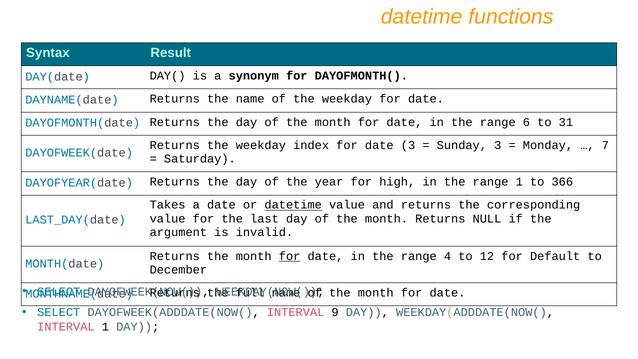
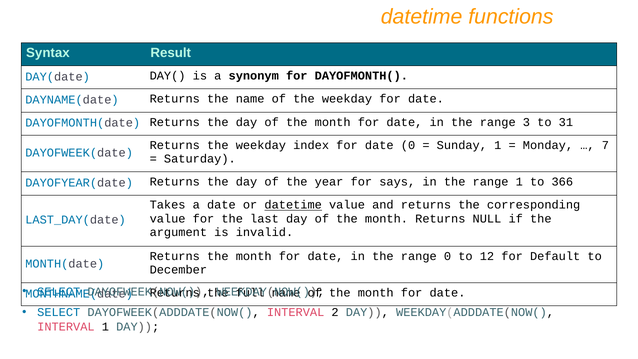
6: 6 -> 3 (526, 122)
date 3: 3 -> 0 (408, 145)
Sunday 3: 3 -> 1 (498, 145)
high: high -> says (397, 182)
for underline: present -> none (290, 256)
range 4: 4 -> 0 (447, 256)
9: 9 -> 2 (335, 312)
